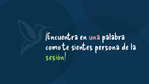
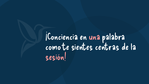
¡Encuentra: ¡Encuentra -> ¡Conciencia (62, 37)
persona: persona -> centras (107, 47)
sesión colour: light green -> pink (56, 57)
